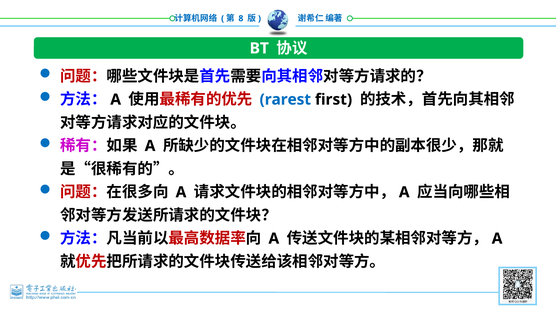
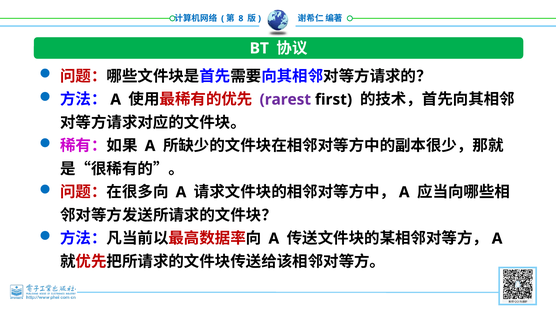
rarest colour: blue -> purple (285, 99)
